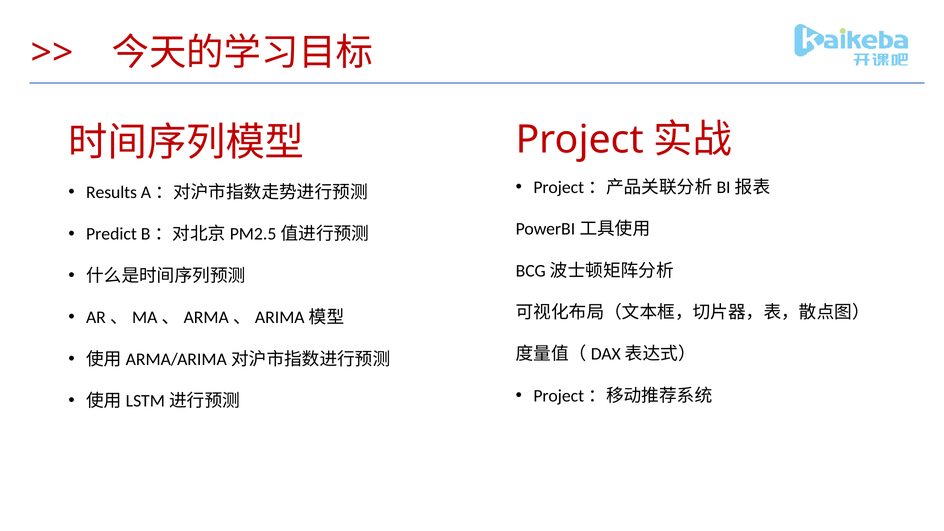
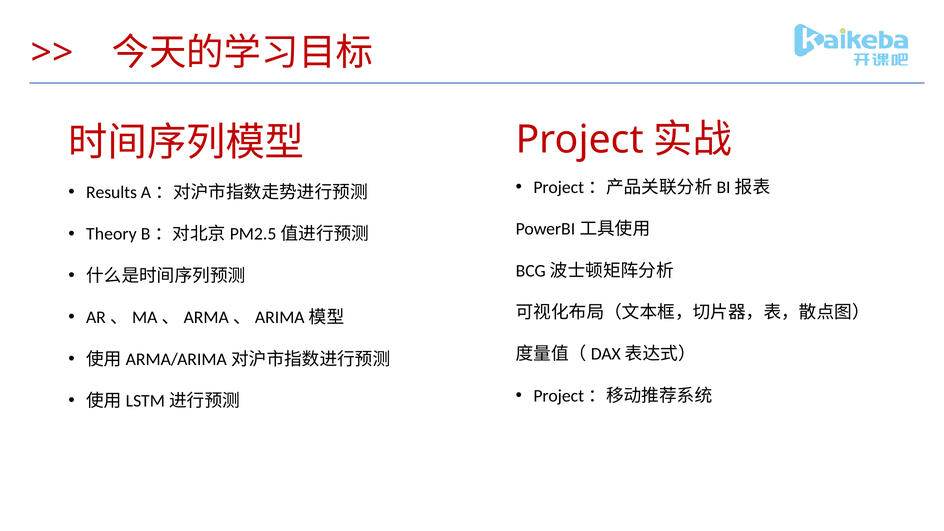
Predict: Predict -> Theory (111, 234)
